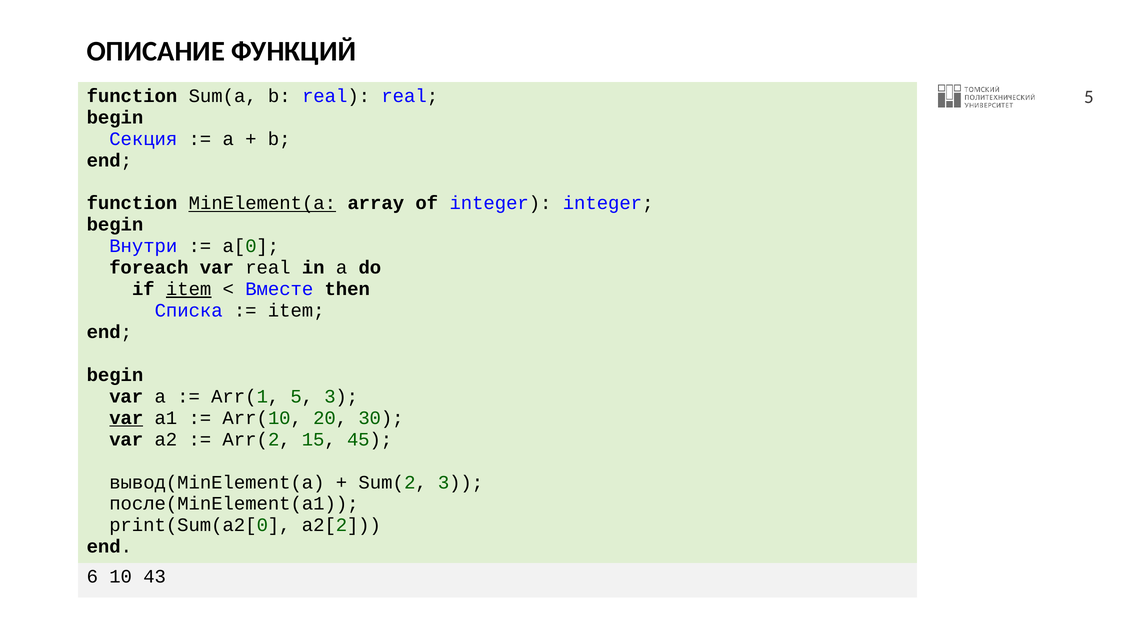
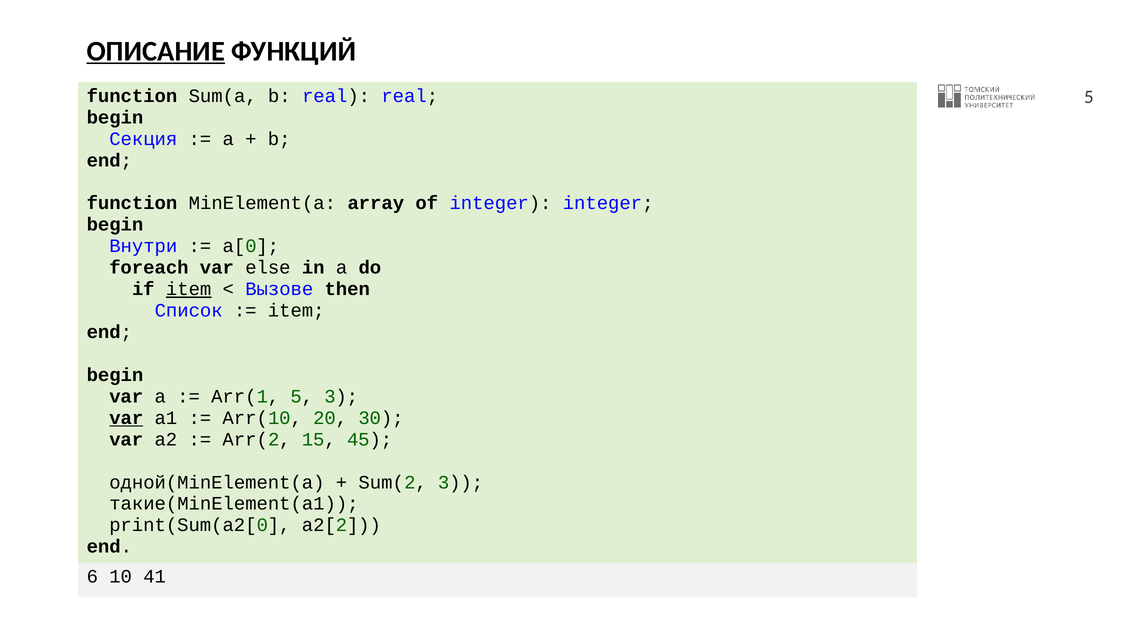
ОПИСАНИЕ underline: none -> present (156, 51)
MinElement(a underline: present -> none (262, 203)
var real: real -> else (268, 267)
Вместе: Вместе -> Вызове (279, 289)
Списка: Списка -> Список (189, 310)
вывод(MinElement(a: вывод(MinElement(a -> одной(MinElement(a (217, 482)
после(MinElement(a1: после(MinElement(a1 -> такие(MinElement(a1 (234, 503)
43: 43 -> 41 (155, 576)
